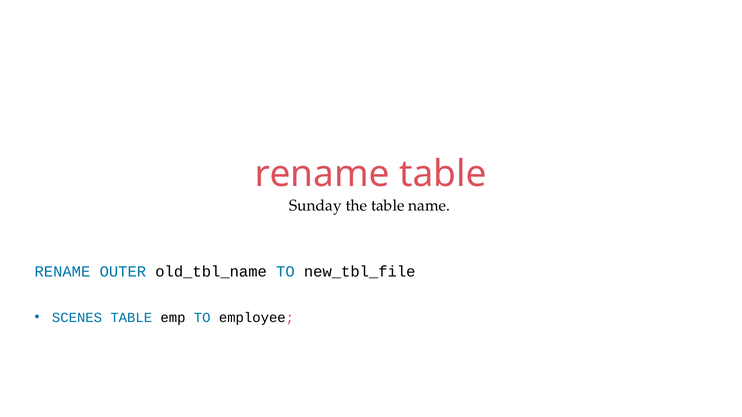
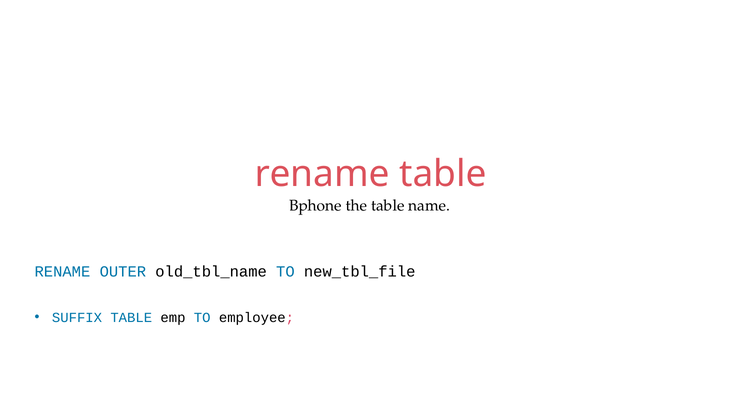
Sunday: Sunday -> Bphone (316, 206)
SCENES: SCENES -> SUFFIX (77, 318)
